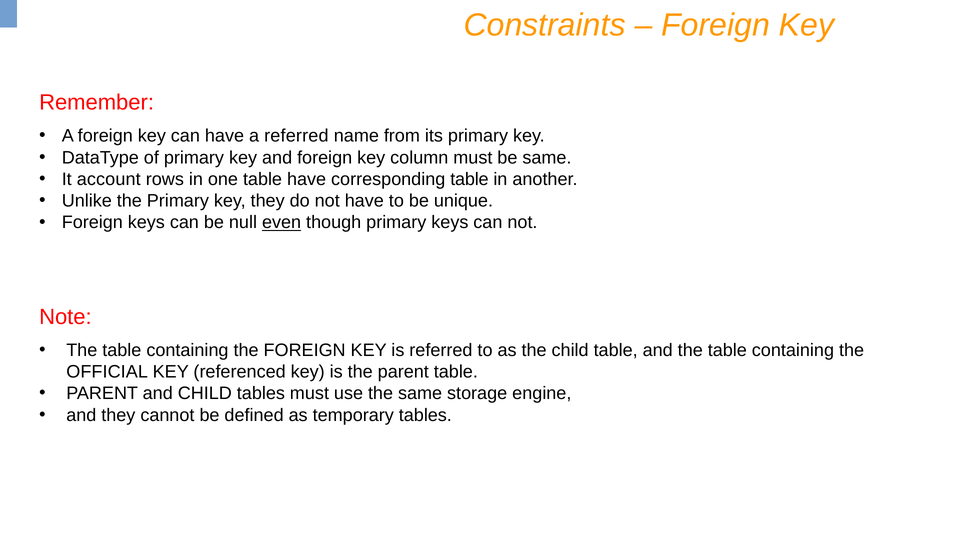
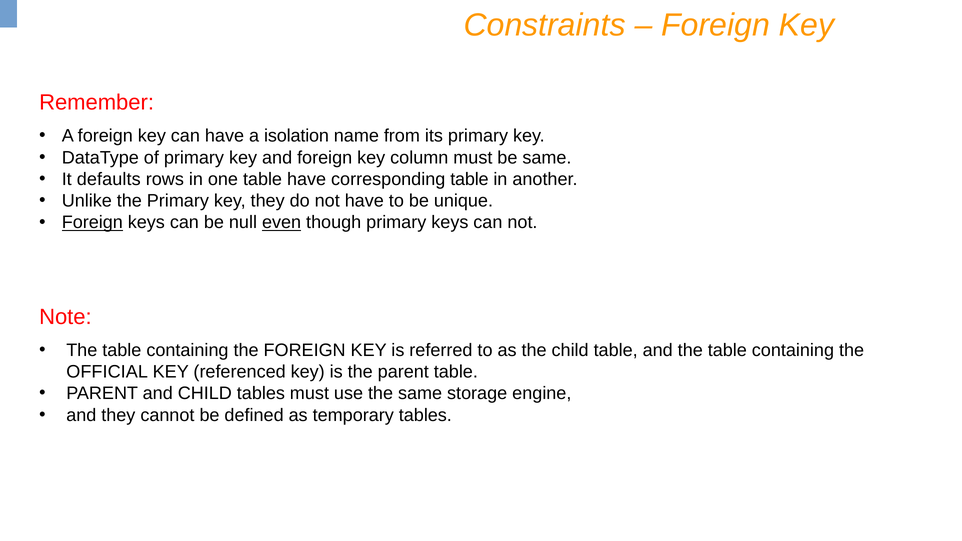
a referred: referred -> isolation (297, 136)
account: account -> defaults (109, 179)
Foreign underline: none -> present (92, 223)
